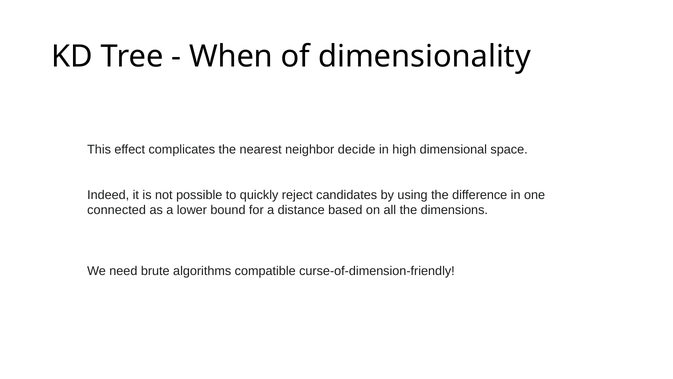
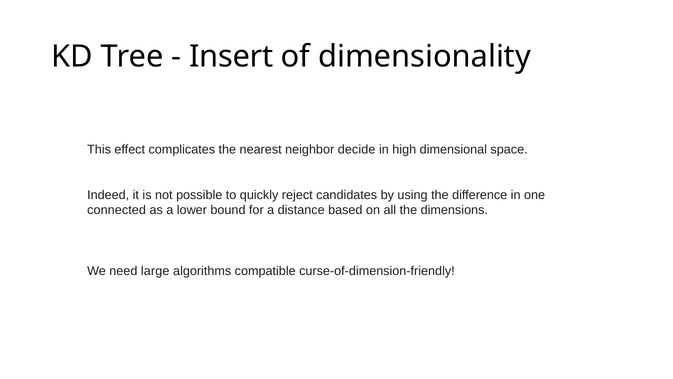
When: When -> Insert (231, 57)
brute: brute -> large (155, 271)
